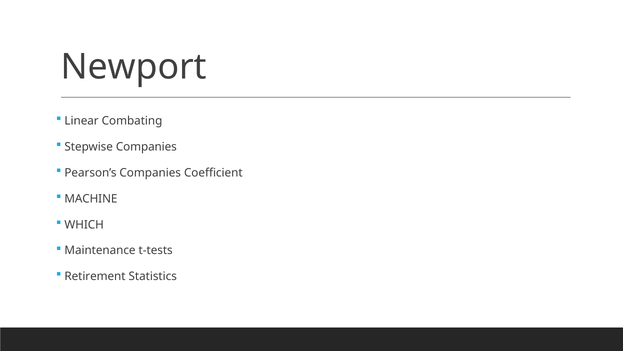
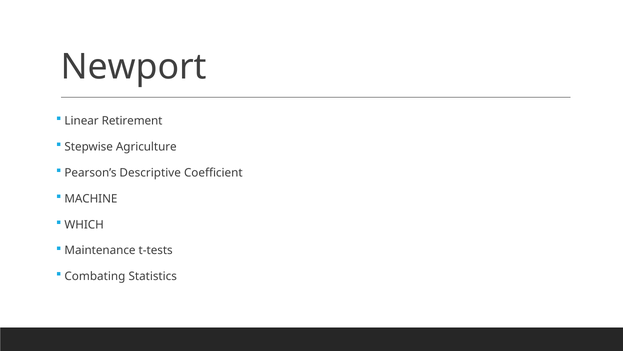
Combating: Combating -> Retirement (132, 121)
Stepwise Companies: Companies -> Agriculture (146, 147)
Pearson’s Companies: Companies -> Descriptive (150, 172)
Retirement: Retirement -> Combating (95, 276)
